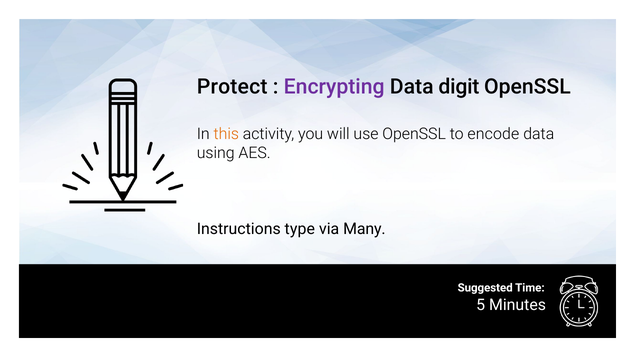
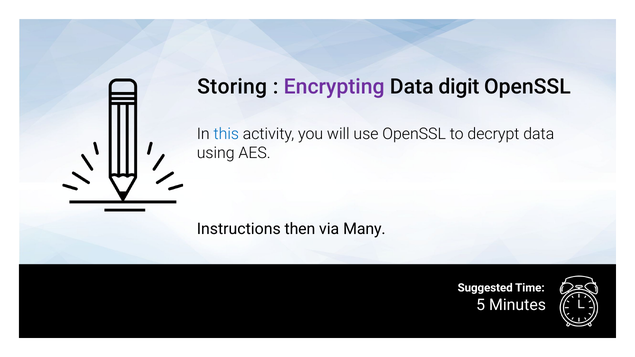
Protect: Protect -> Storing (232, 87)
this colour: orange -> blue (226, 134)
encode: encode -> decrypt (493, 134)
type: type -> then (300, 229)
